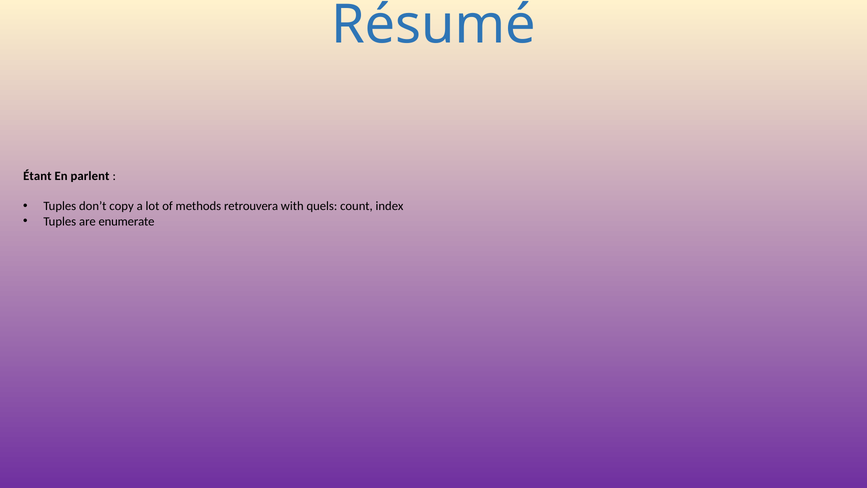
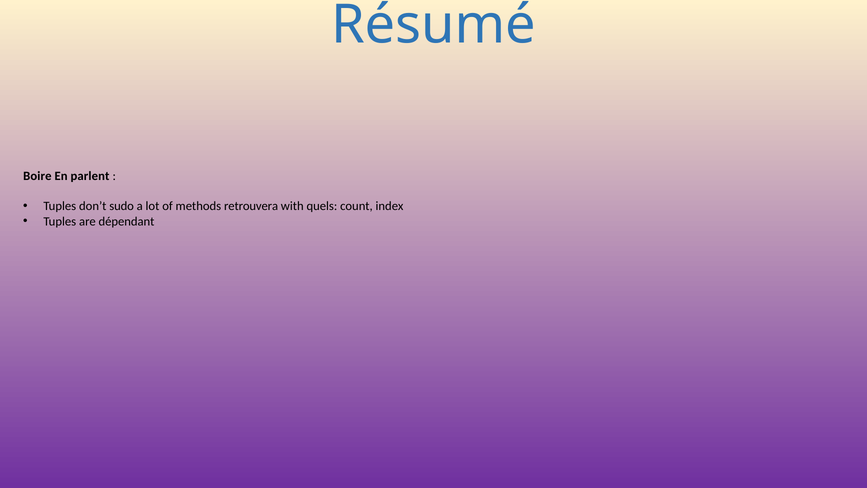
Étant: Étant -> Boire (37, 176)
copy: copy -> sudo (122, 206)
enumerate: enumerate -> dépendant (126, 221)
